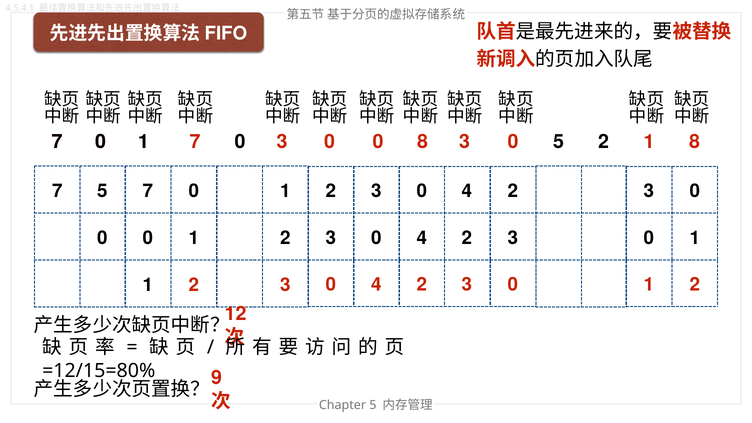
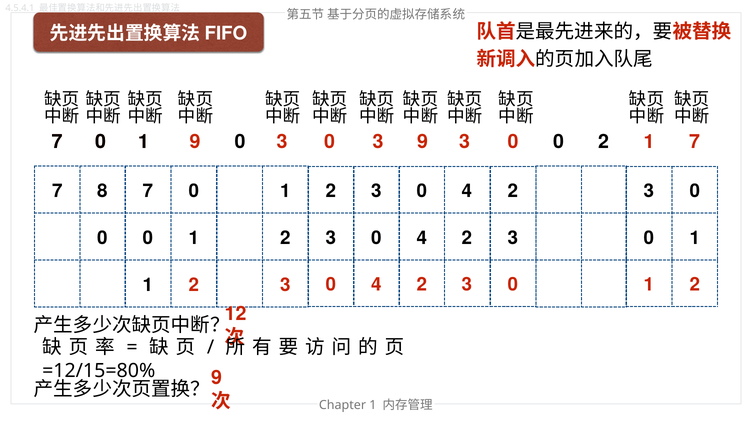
7: 7 -> 9 (195, 142)
0: 0 -> 3 (378, 142)
0 8: 8 -> 9 (423, 142)
0 5: 5 -> 0 (559, 142)
1 8: 8 -> 7 (695, 142)
7 5: 5 -> 8 (103, 191)
Chapter 5: 5 -> 1 (373, 405)
